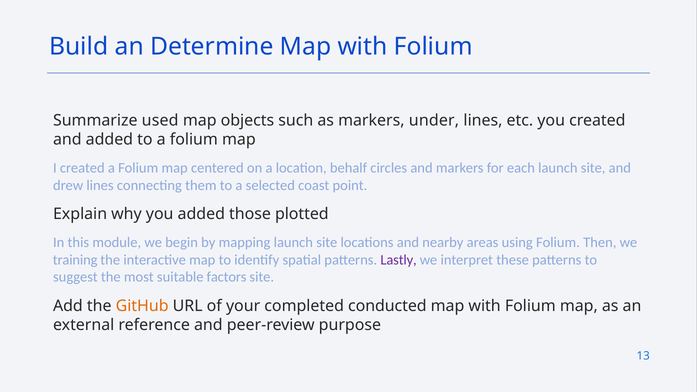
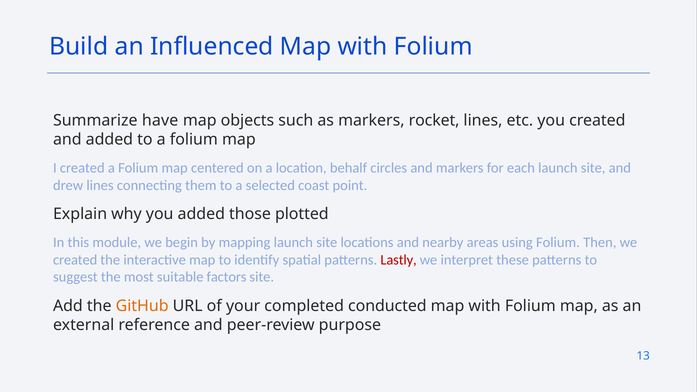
Determine: Determine -> Influenced (212, 47)
used: used -> have (160, 120)
under: under -> rocket (434, 120)
training: training -> created (75, 260)
Lastly colour: purple -> red (399, 260)
